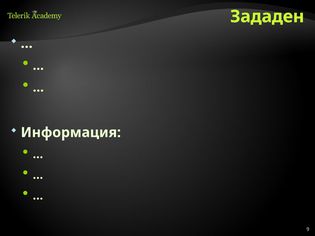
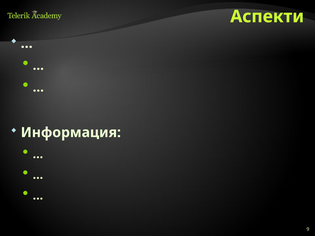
Зададен: Зададен -> Аспекти (267, 17)
